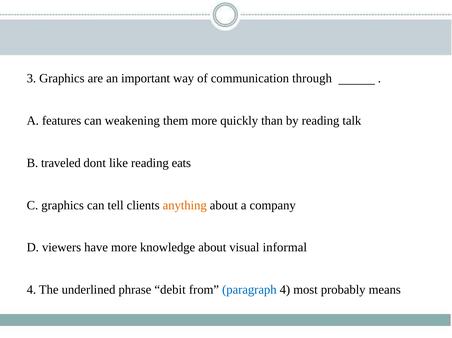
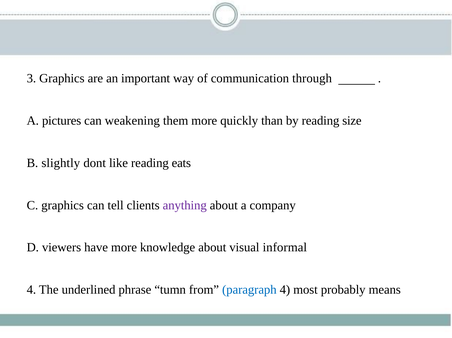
features: features -> pictures (62, 121)
talk: talk -> size (352, 121)
traveled: traveled -> slightly (61, 163)
anything colour: orange -> purple (185, 205)
debit: debit -> tumn (170, 290)
